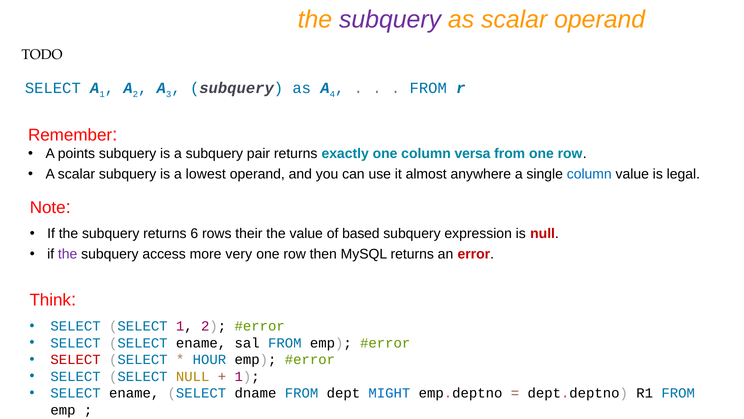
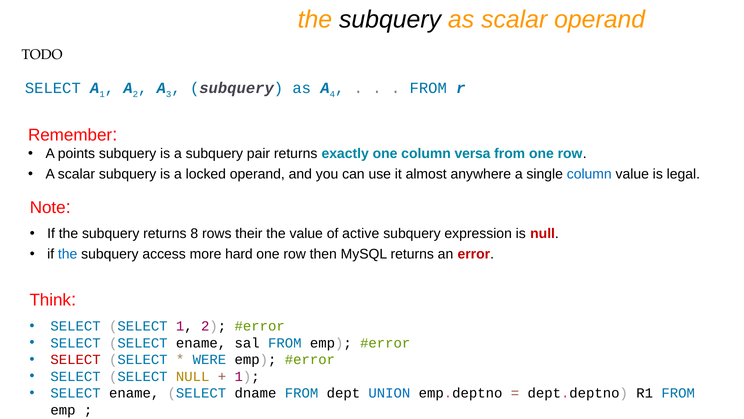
subquery colour: purple -> black (390, 19)
lowest: lowest -> locked (206, 174)
6: 6 -> 8 (194, 234)
based: based -> active (361, 234)
the colour: purple -> blue (68, 254)
very: very -> hard (239, 254)
HOUR: HOUR -> WERE (209, 359)
MIGHT: MIGHT -> UNION (389, 393)
